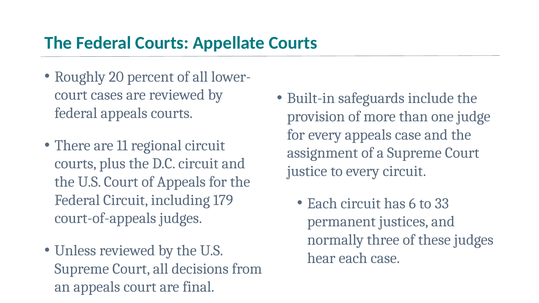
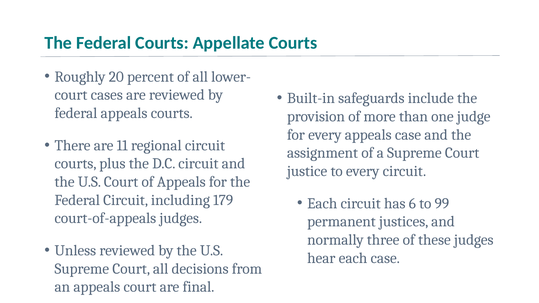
33: 33 -> 99 (442, 204)
